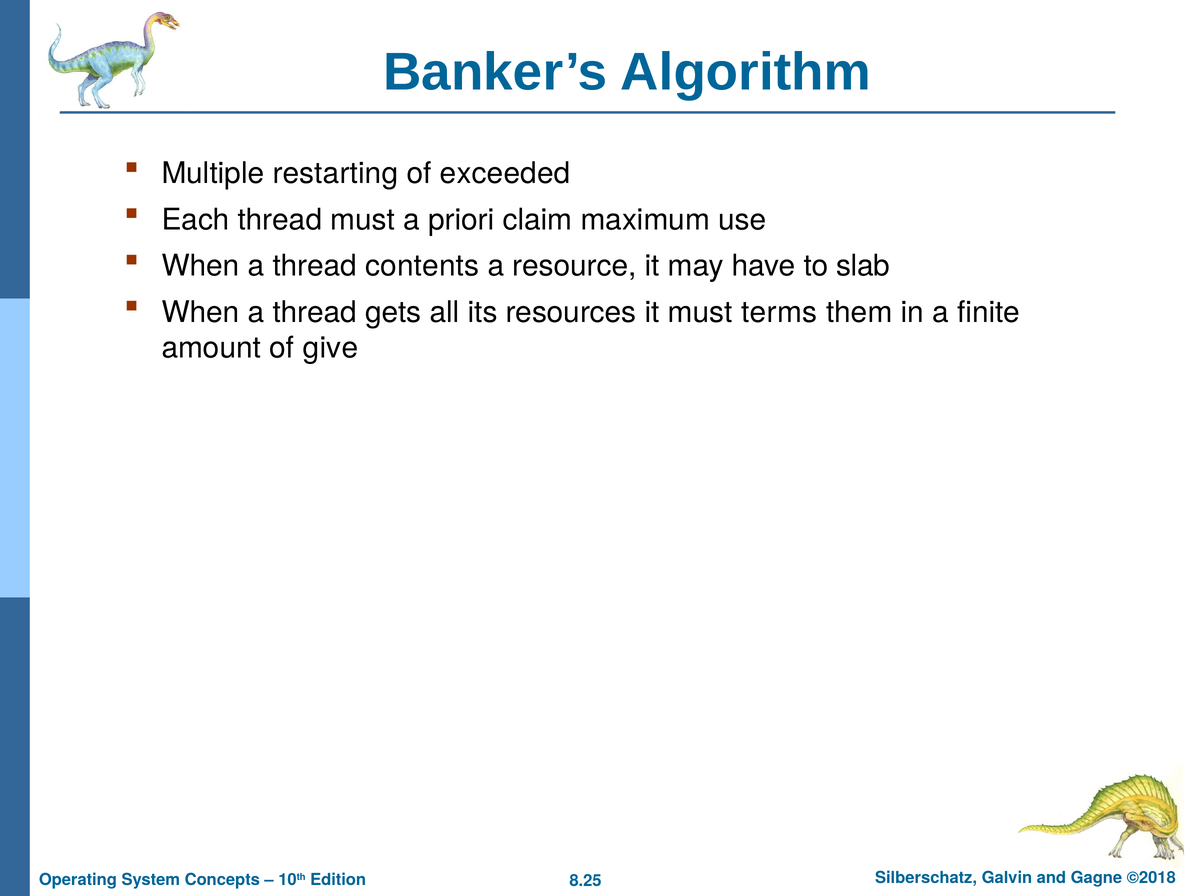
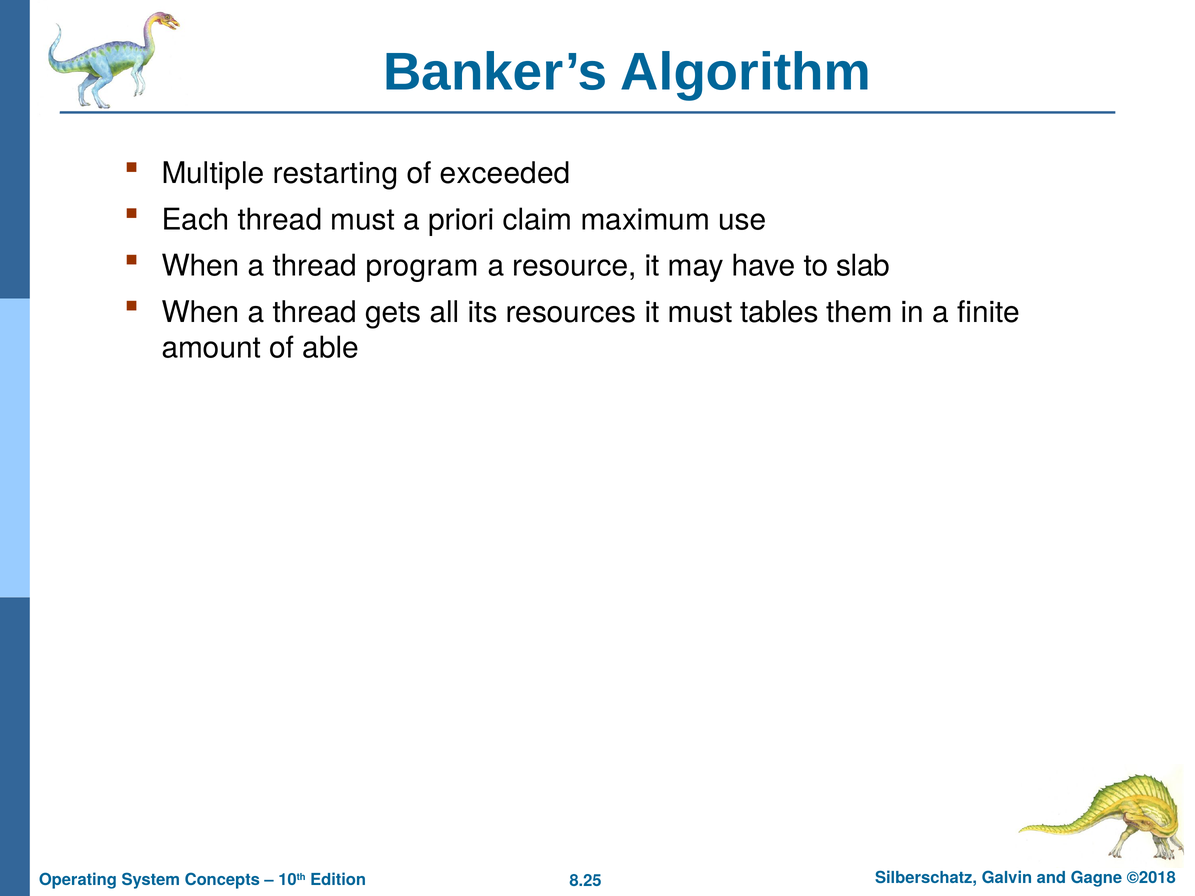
contents: contents -> program (422, 266)
terms: terms -> tables (780, 312)
give: give -> able (331, 348)
